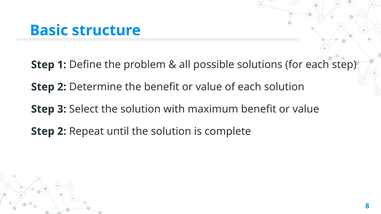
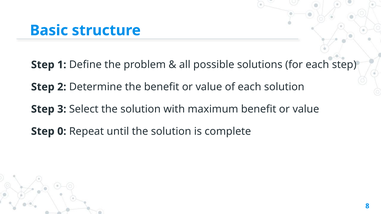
2: 2 -> 0 (62, 132)
